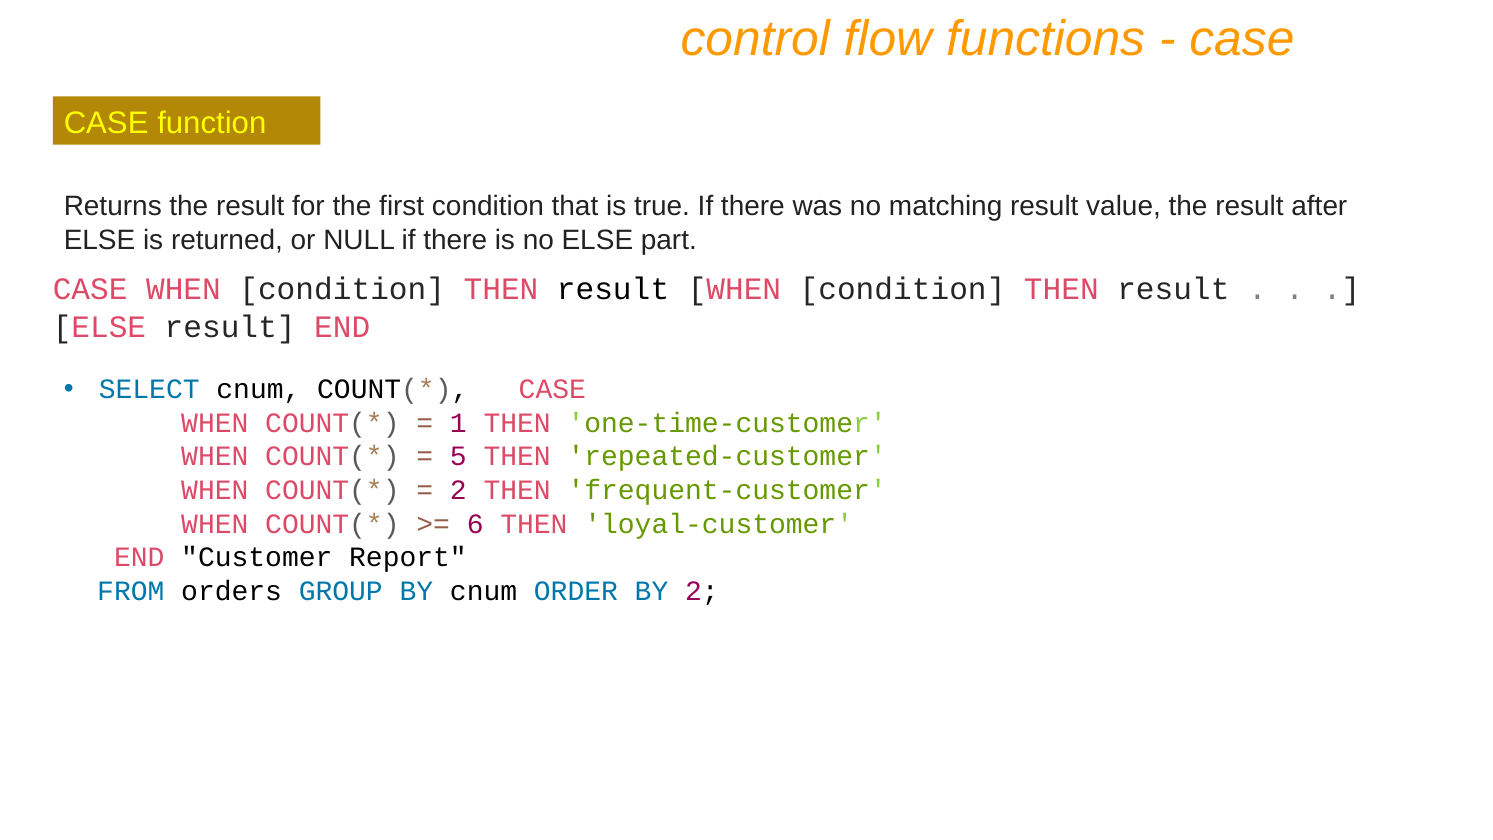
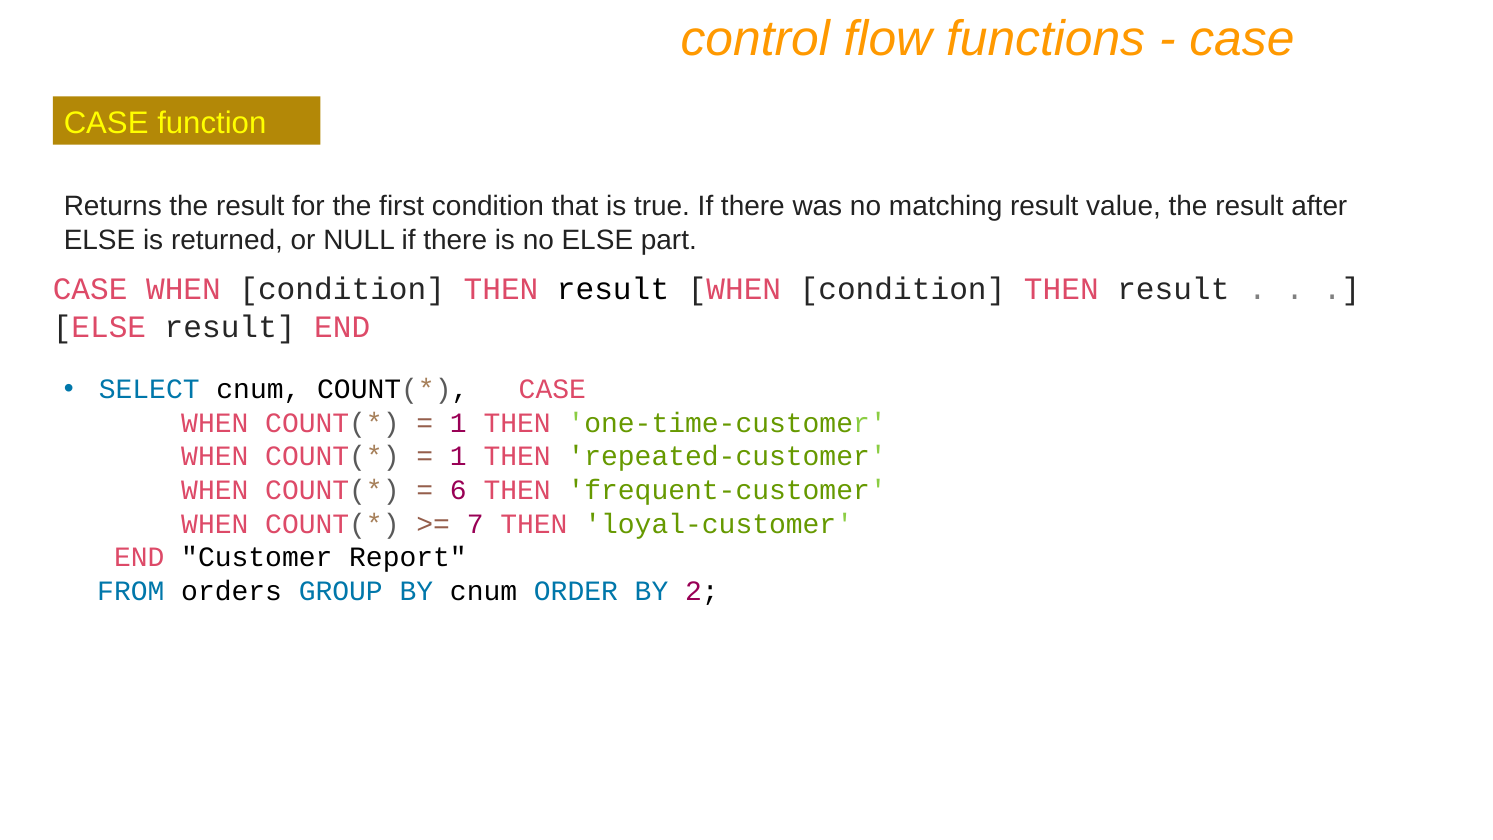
5: 5 -> 1 (458, 457)
2: 2 -> 6 (458, 490)
6: 6 -> 7 (475, 524)
